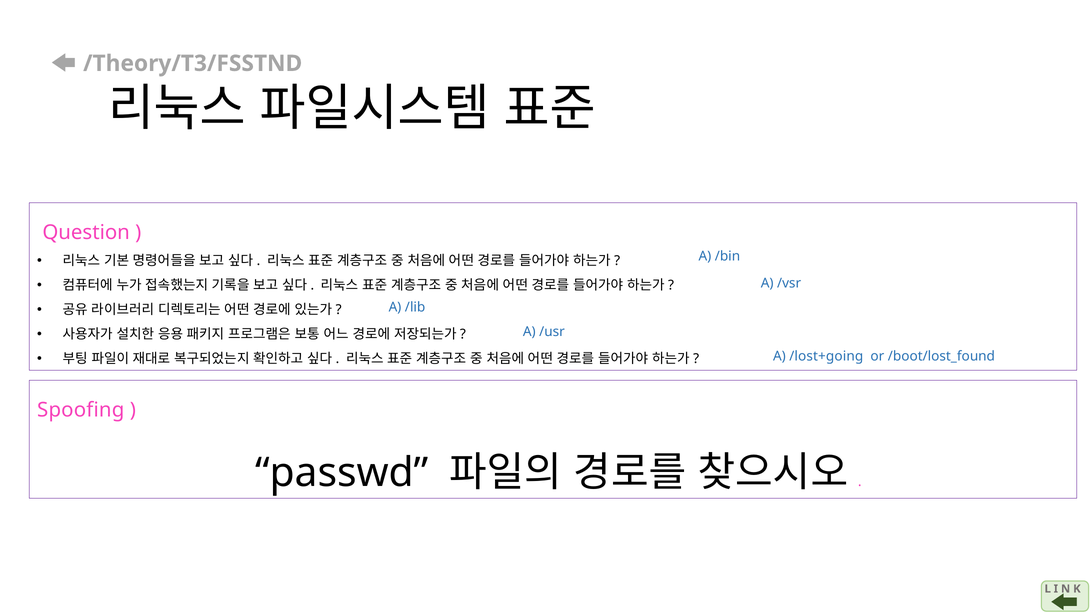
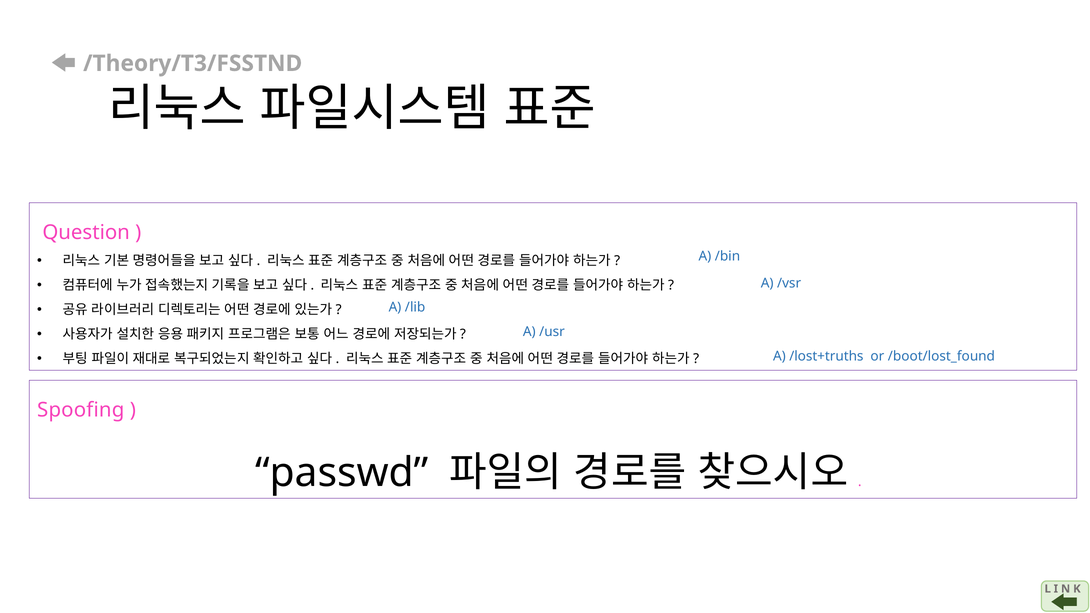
/lost+going: /lost+going -> /lost+truths (826, 356)
